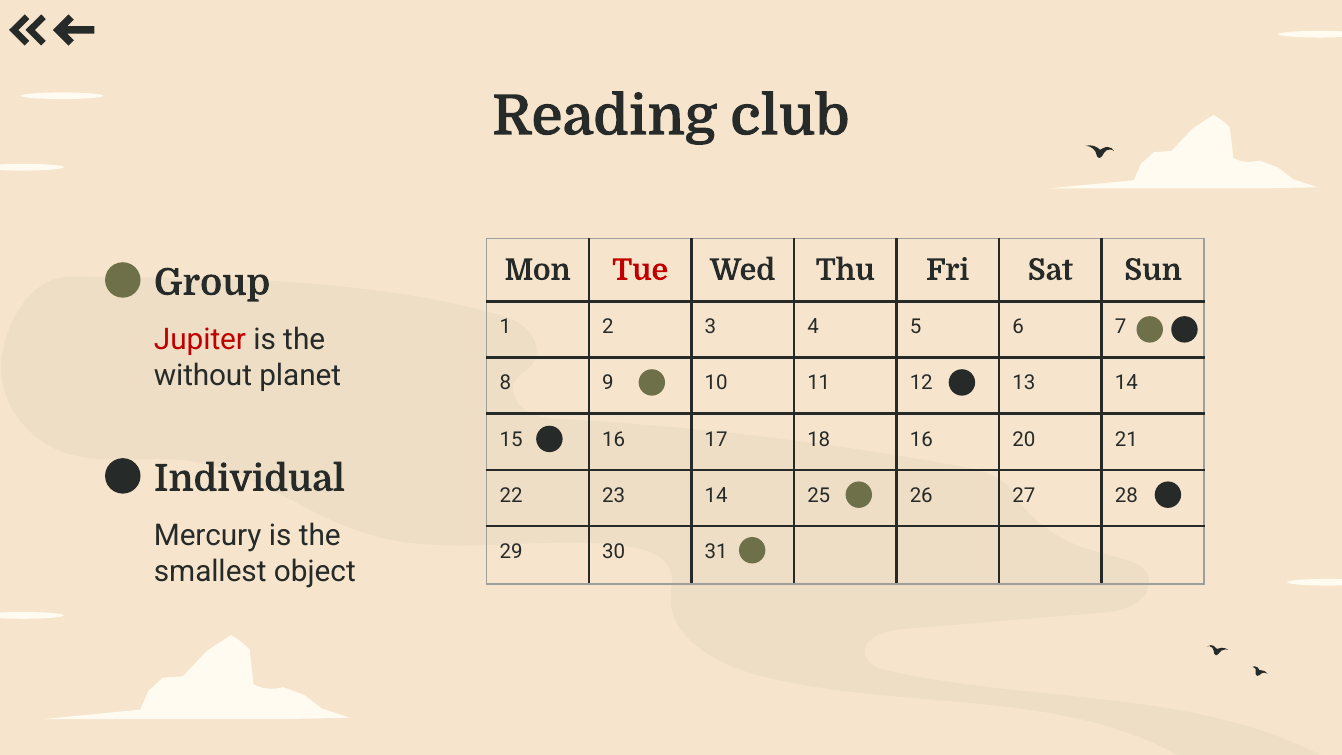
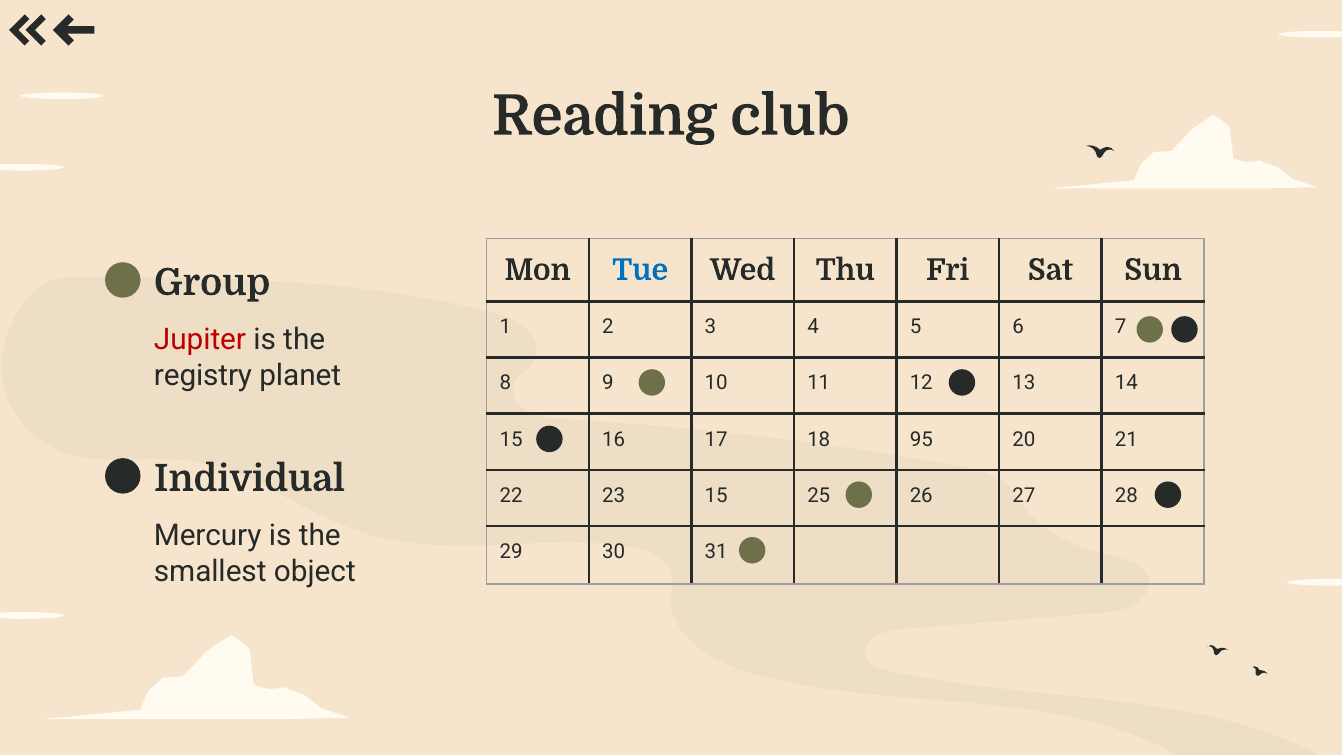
Tue colour: red -> blue (640, 270)
without: without -> registry (203, 375)
18 16: 16 -> 95 (921, 439)
23 14: 14 -> 15 (716, 495)
